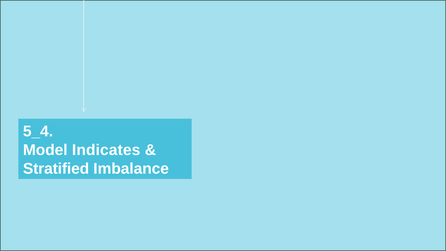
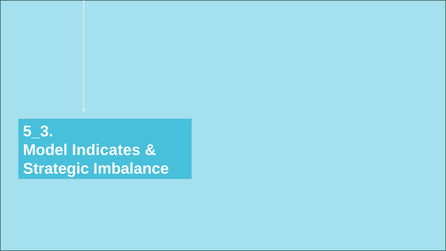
5_4: 5_4 -> 5_3 (38, 131)
Stratified: Stratified -> Strategic (56, 168)
